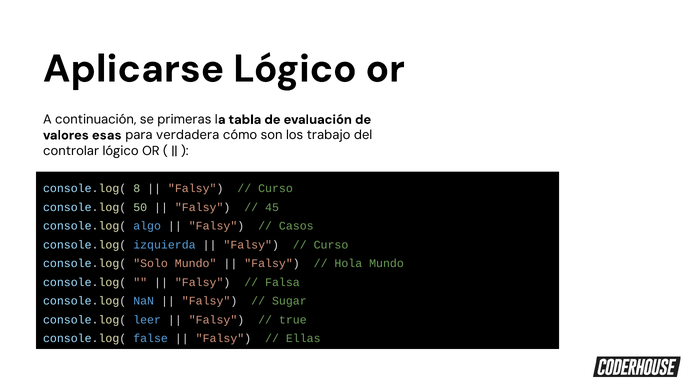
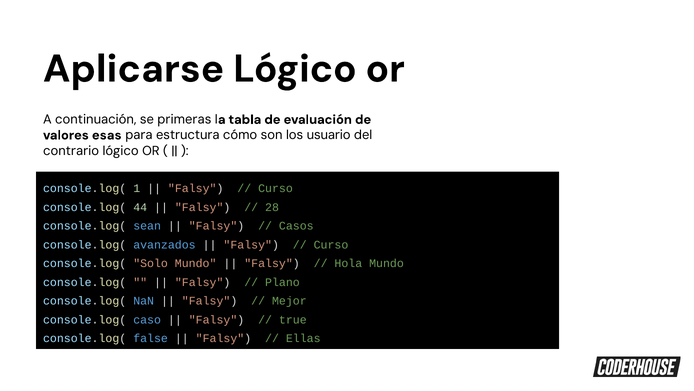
verdadera: verdadera -> estructura (188, 135)
trabajo: trabajo -> usuario (329, 135)
controlar: controlar -> contrario (71, 151)
8: 8 -> 1 (137, 188)
50: 50 -> 44 (140, 207)
45: 45 -> 28 (272, 207)
algo: algo -> sean (147, 226)
izquierda: izquierda -> avanzados (164, 244)
Falsa: Falsa -> Plano (282, 282)
Sugar: Sugar -> Mejor (289, 301)
leer: leer -> caso (147, 319)
